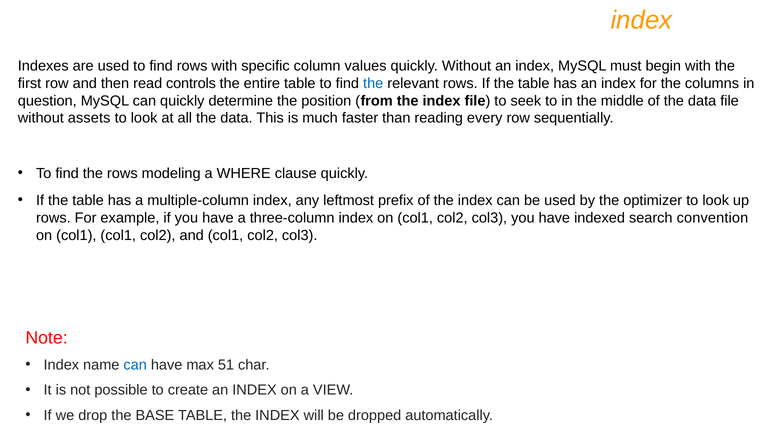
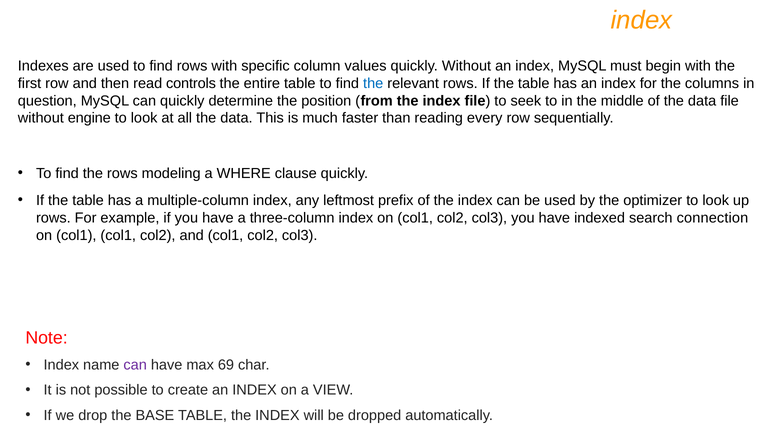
assets: assets -> engine (89, 118)
convention: convention -> connection (712, 218)
can colour: blue -> purple (135, 365)
51: 51 -> 69 (226, 365)
